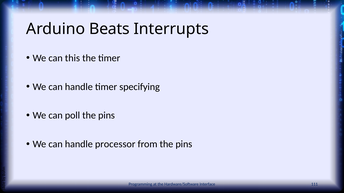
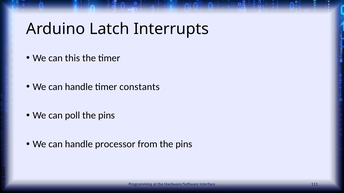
Beats: Beats -> Latch (109, 29)
specifying: specifying -> constants (140, 87)
